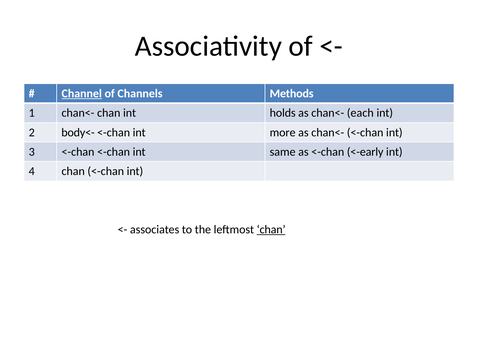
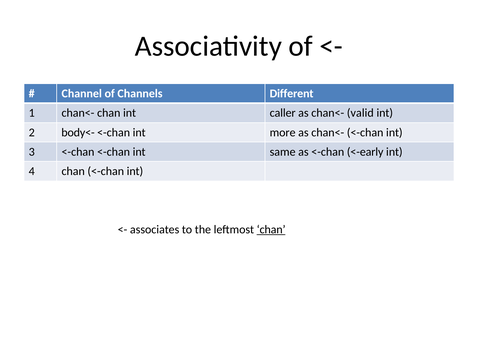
Channel underline: present -> none (82, 93)
Methods: Methods -> Different (292, 93)
holds: holds -> caller (283, 113)
each: each -> valid (360, 113)
